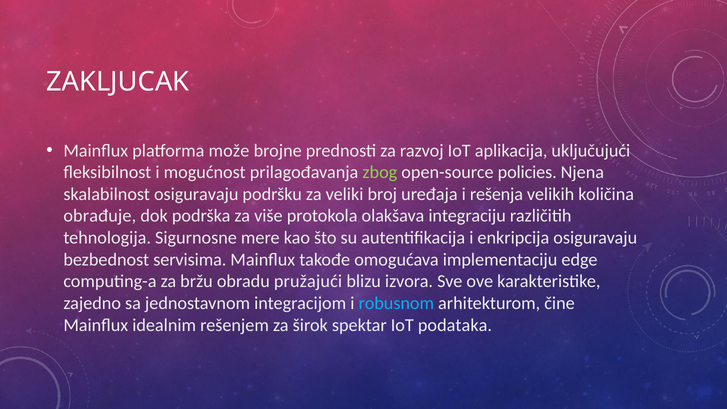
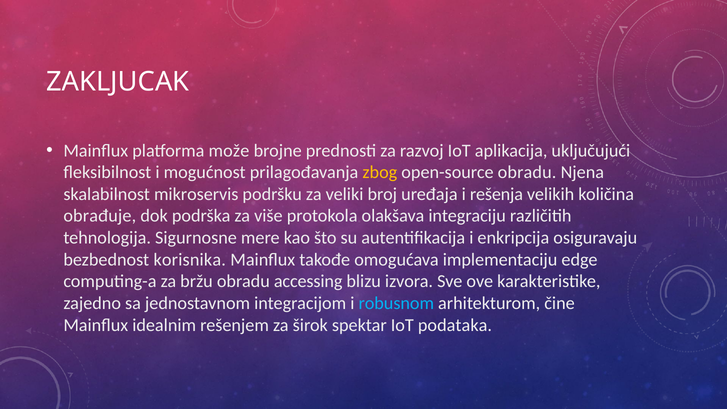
zbog colour: light green -> yellow (380, 172)
open-source policies: policies -> obradu (527, 172)
skalabilnost osiguravaju: osiguravaju -> mikroservis (196, 194)
servisima: servisima -> korisnika (190, 260)
pružajući: pružajući -> accessing (308, 281)
